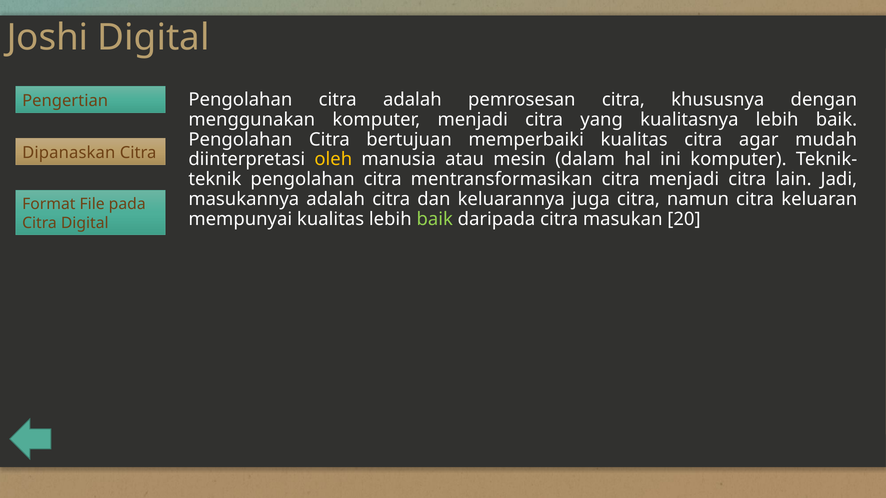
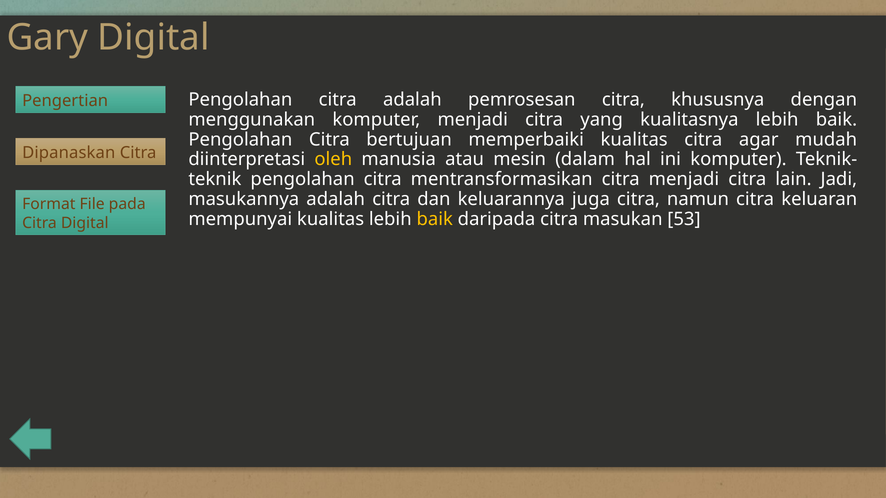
Joshi: Joshi -> Gary (47, 38)
baik colour: light green -> yellow (435, 219)
20: 20 -> 53 (684, 219)
